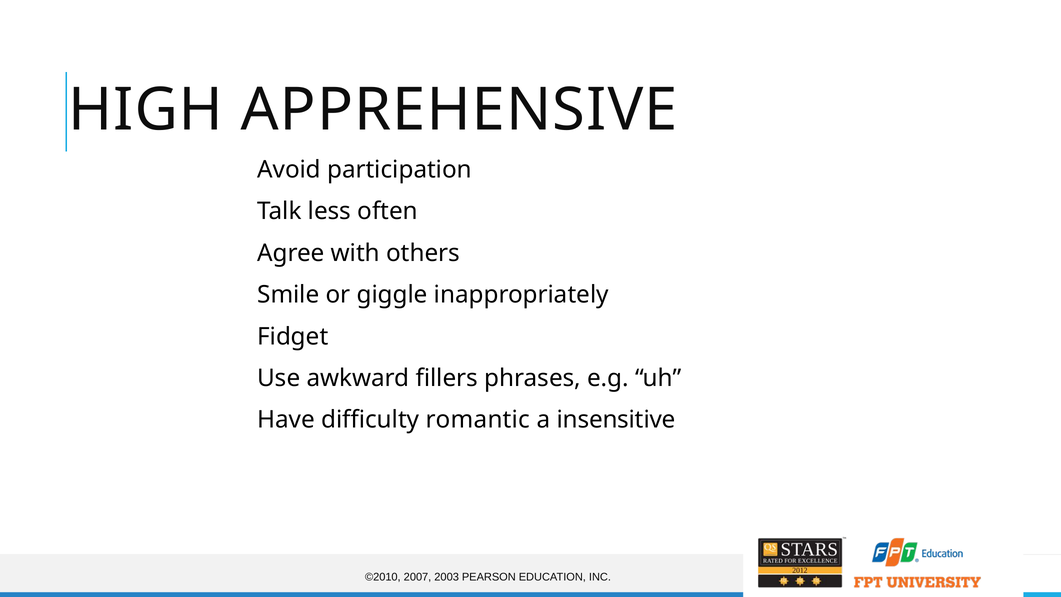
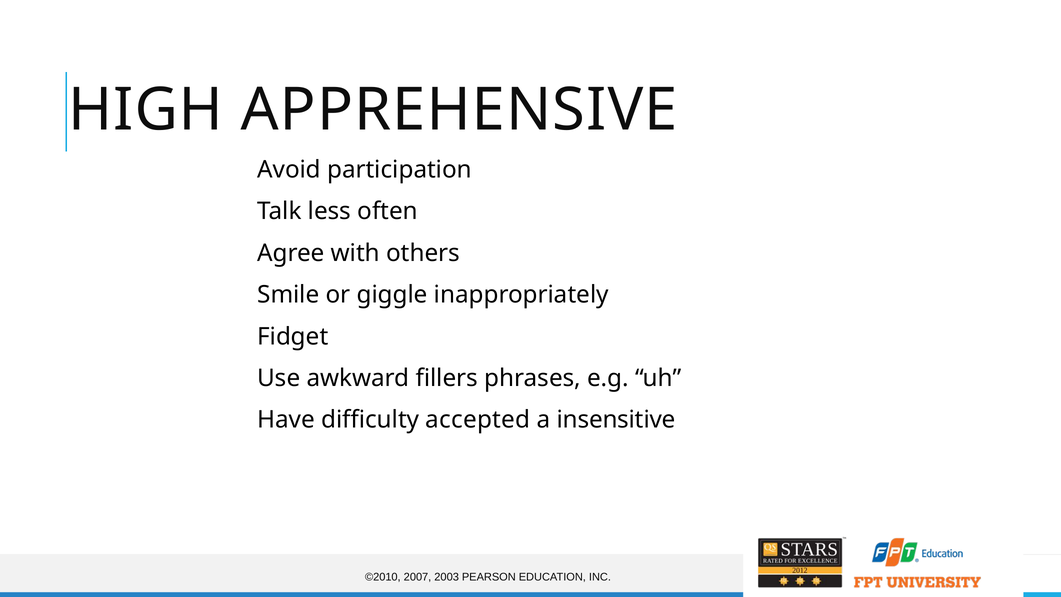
romantic: romantic -> accepted (478, 420)
